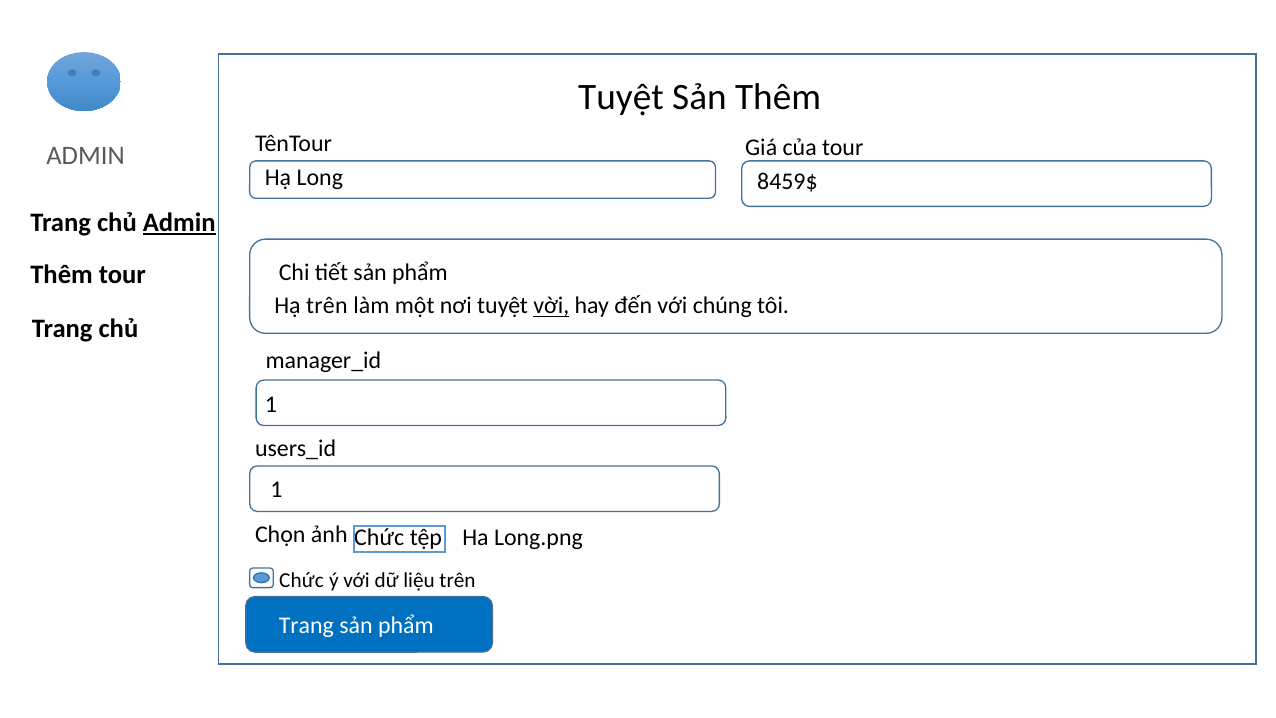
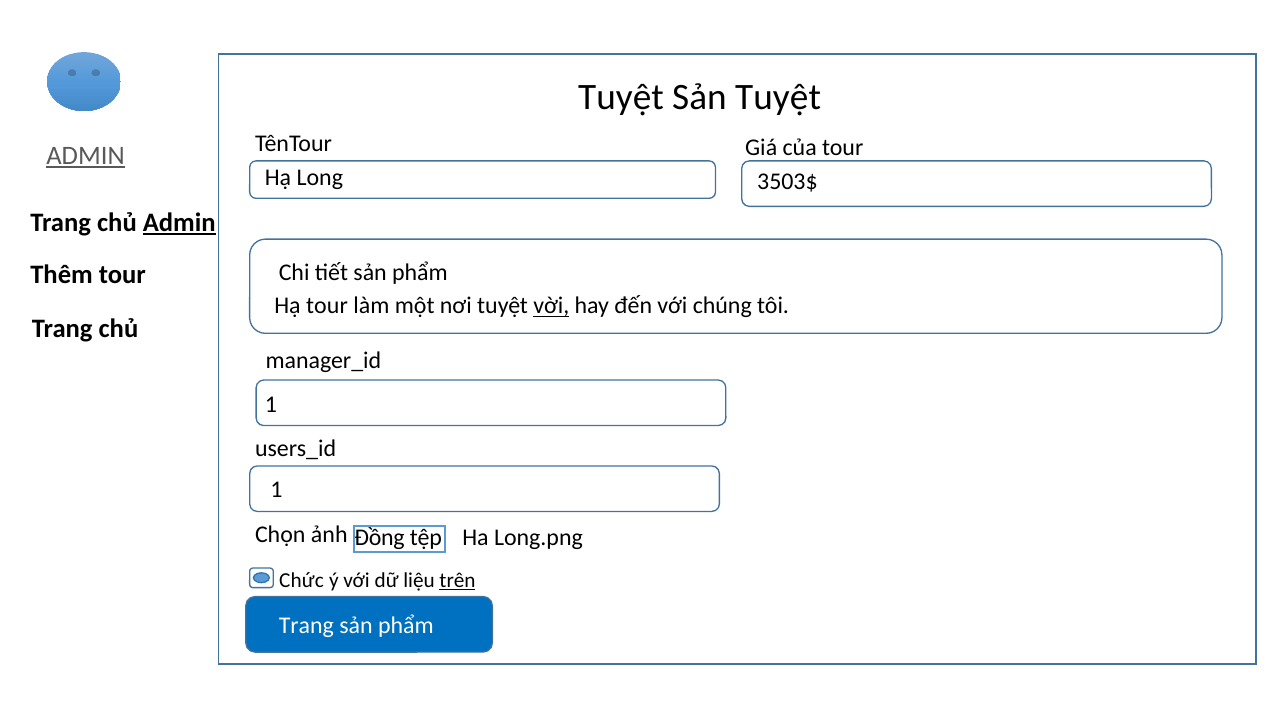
Sản Thêm: Thêm -> Tuyệt (778, 98)
ADMIN underline: none -> present (86, 156)
8459$: 8459$ -> 3503$ (787, 181)
Hạ trên: trên -> tour (327, 306)
ảnh Chức: Chức -> Đồng (379, 538)
trên underline: none -> present (457, 580)
